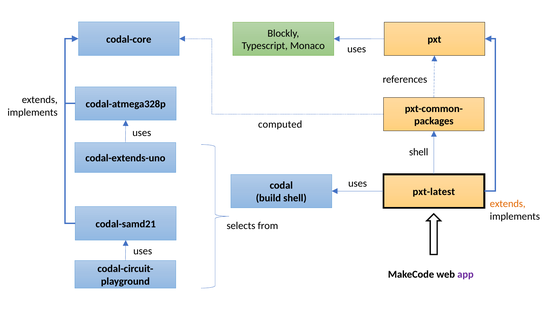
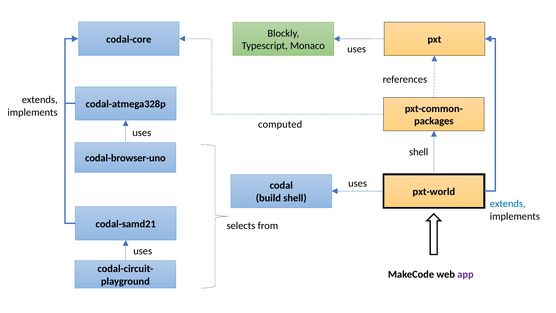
codal-extends-uno: codal-extends-uno -> codal-browser-uno (125, 158)
pxt-latest: pxt-latest -> pxt-world (434, 192)
extends colour: orange -> blue (508, 204)
